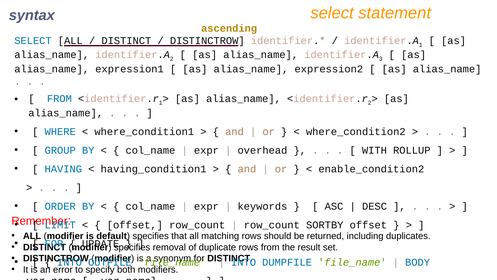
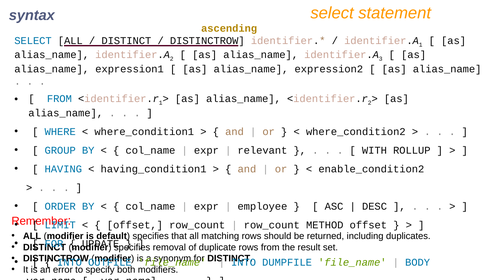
overhead: overhead -> relevant (262, 150)
keywords: keywords -> employee (262, 206)
SORTBY: SORTBY -> METHOD (325, 225)
